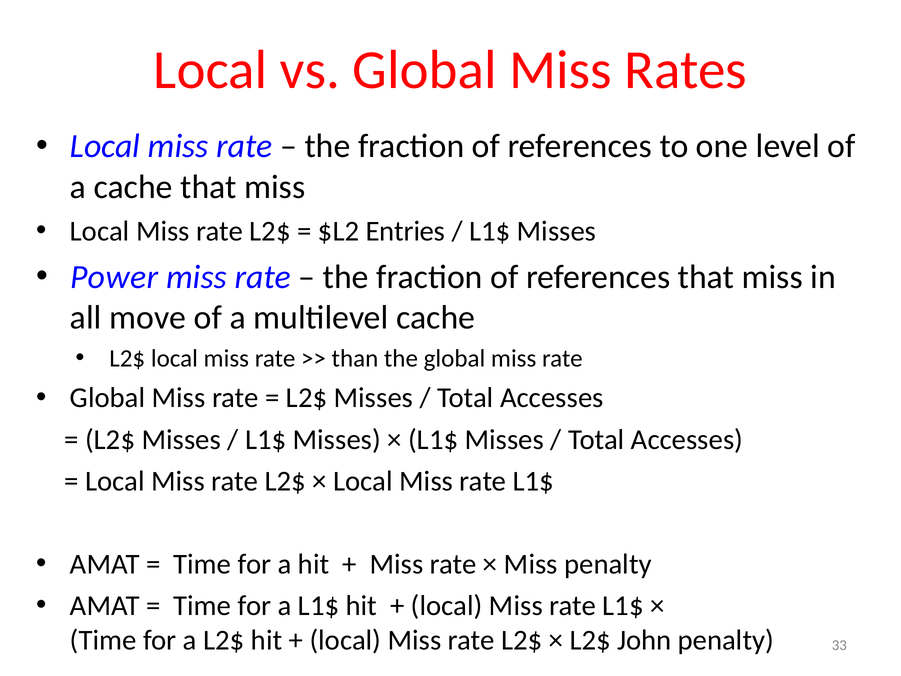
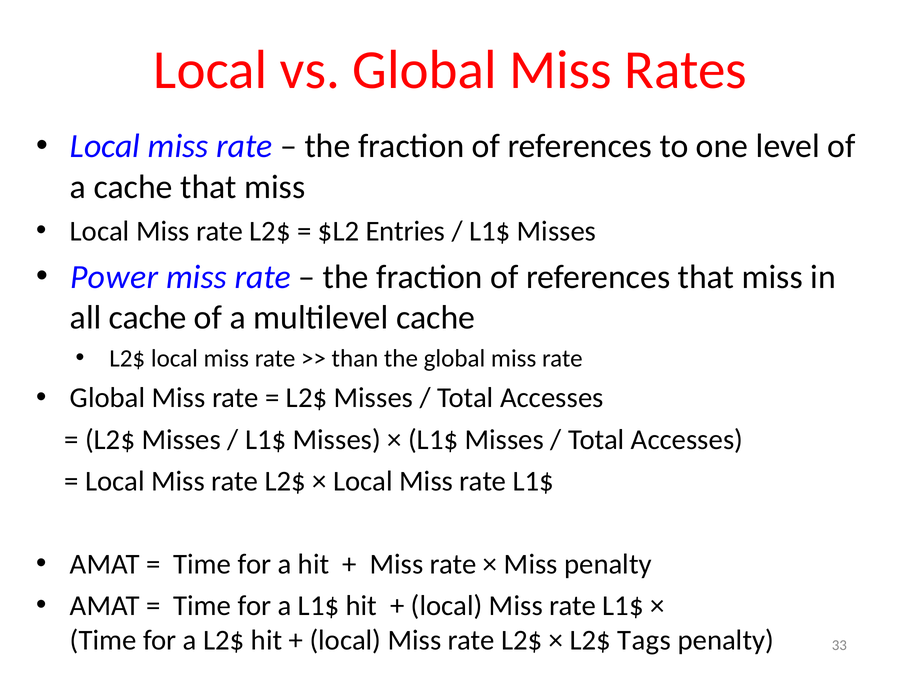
all move: move -> cache (148, 318)
John: John -> Tags (644, 640)
